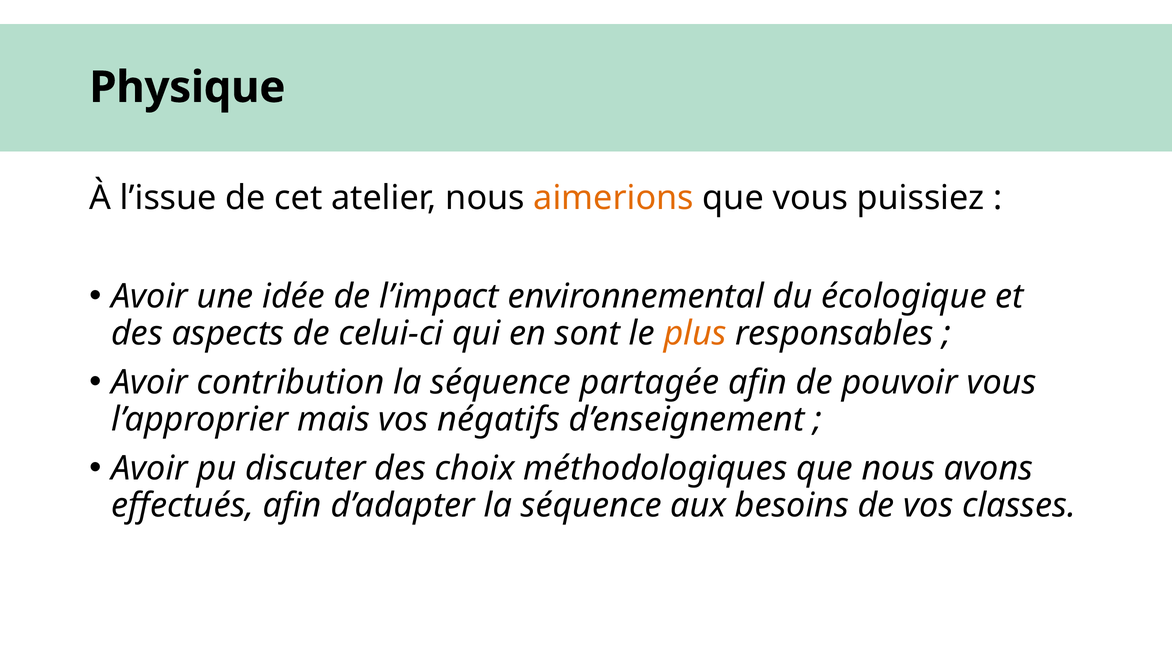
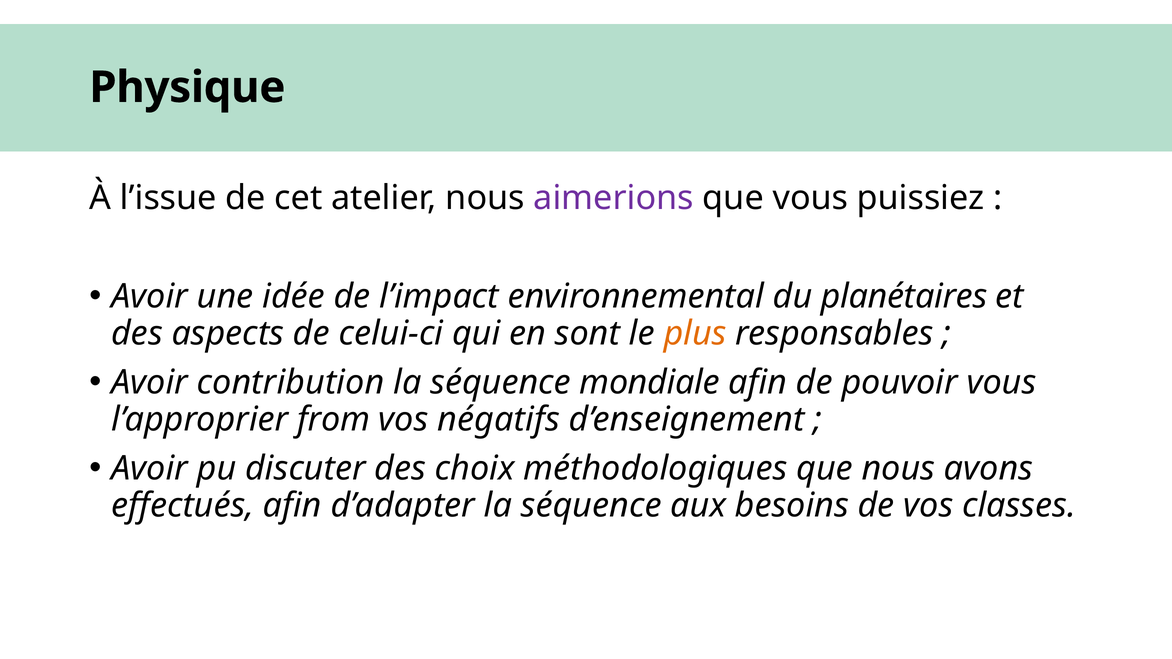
aimerions colour: orange -> purple (614, 198)
écologique: écologique -> planétaires (904, 296)
partagée: partagée -> mondiale (650, 382)
mais: mais -> from (334, 419)
